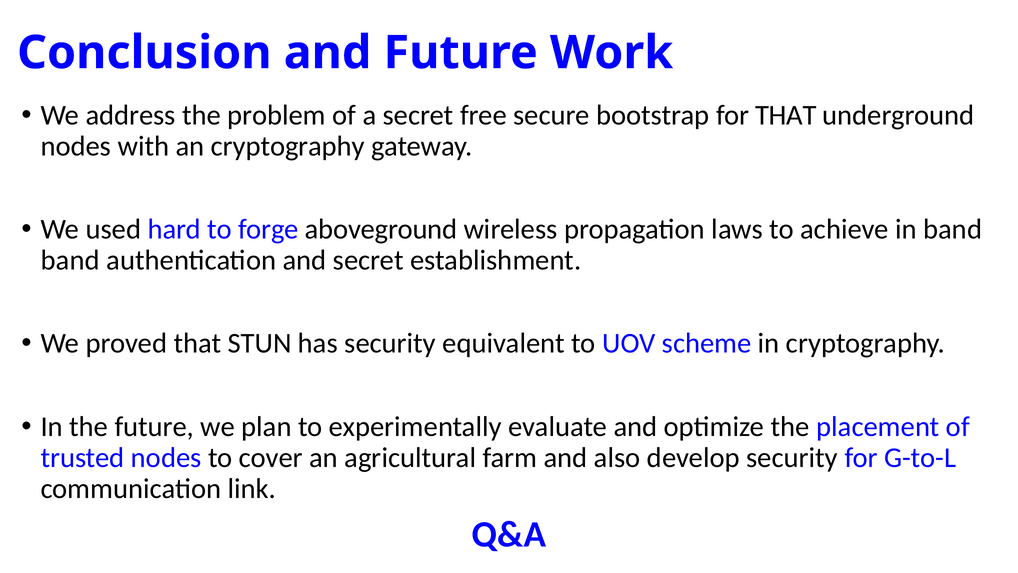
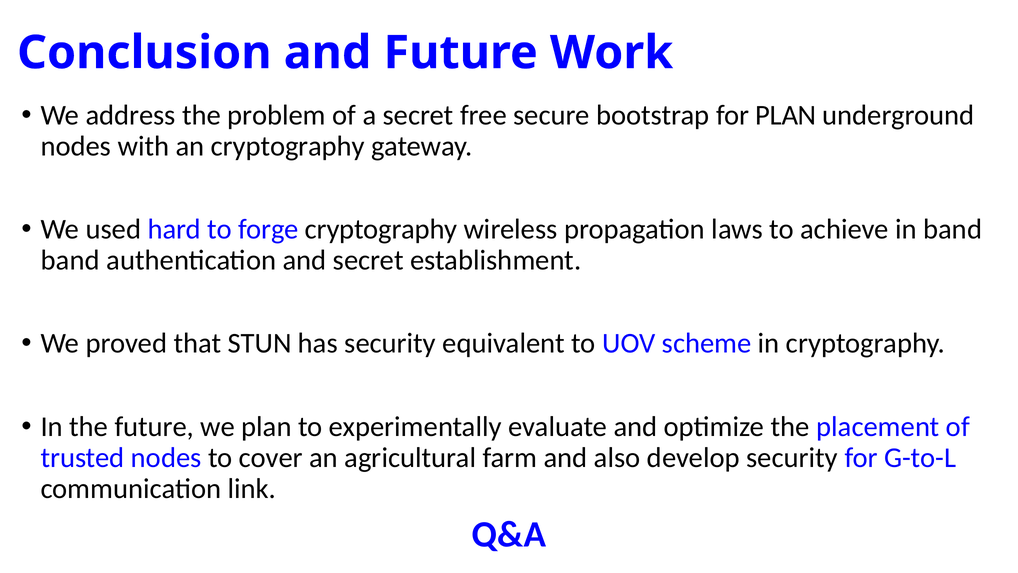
for THAT: THAT -> PLAN (786, 115)
forge aboveground: aboveground -> cryptography (381, 229)
